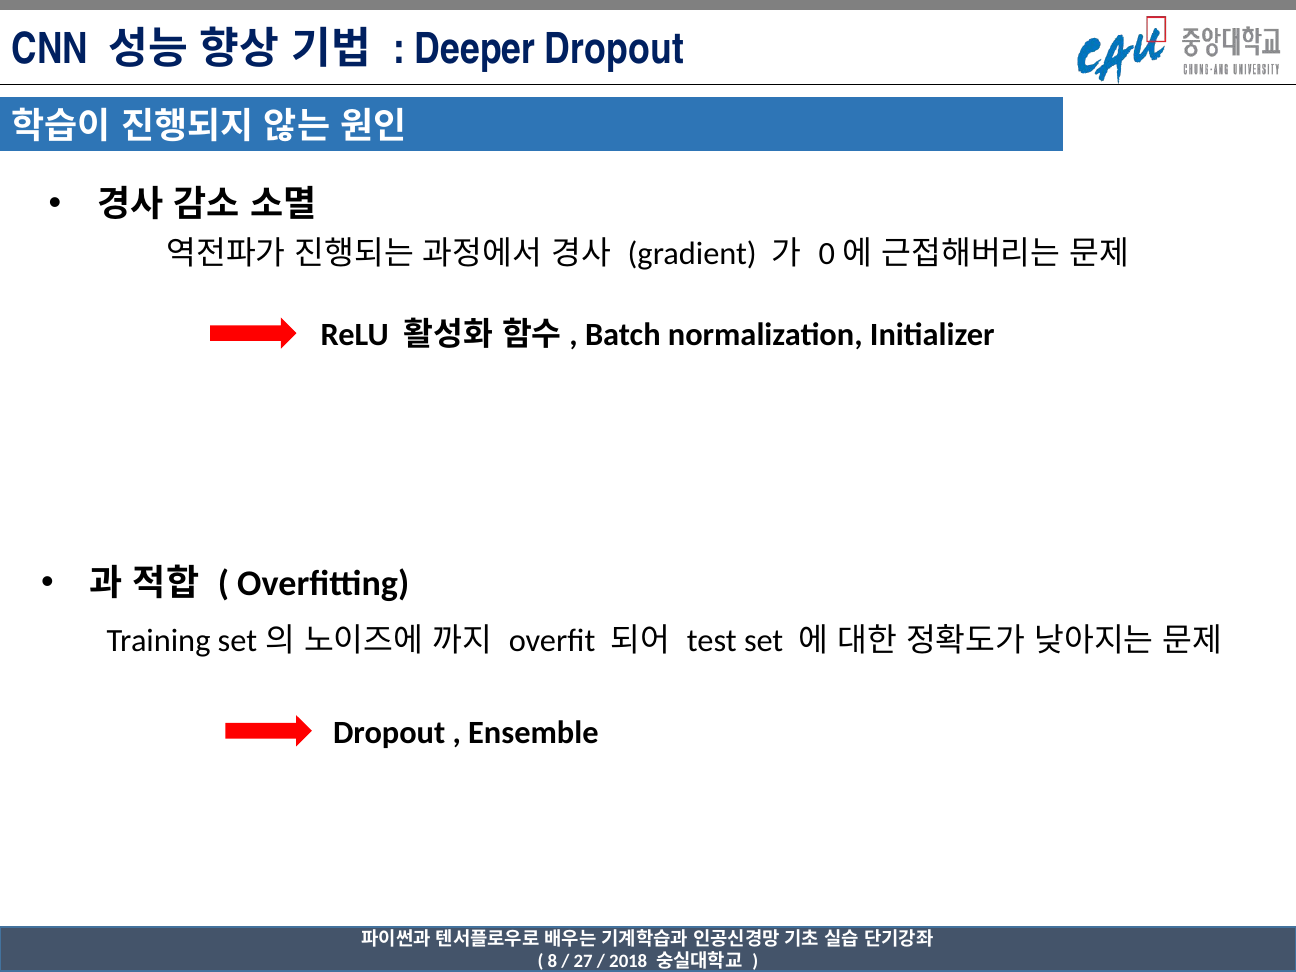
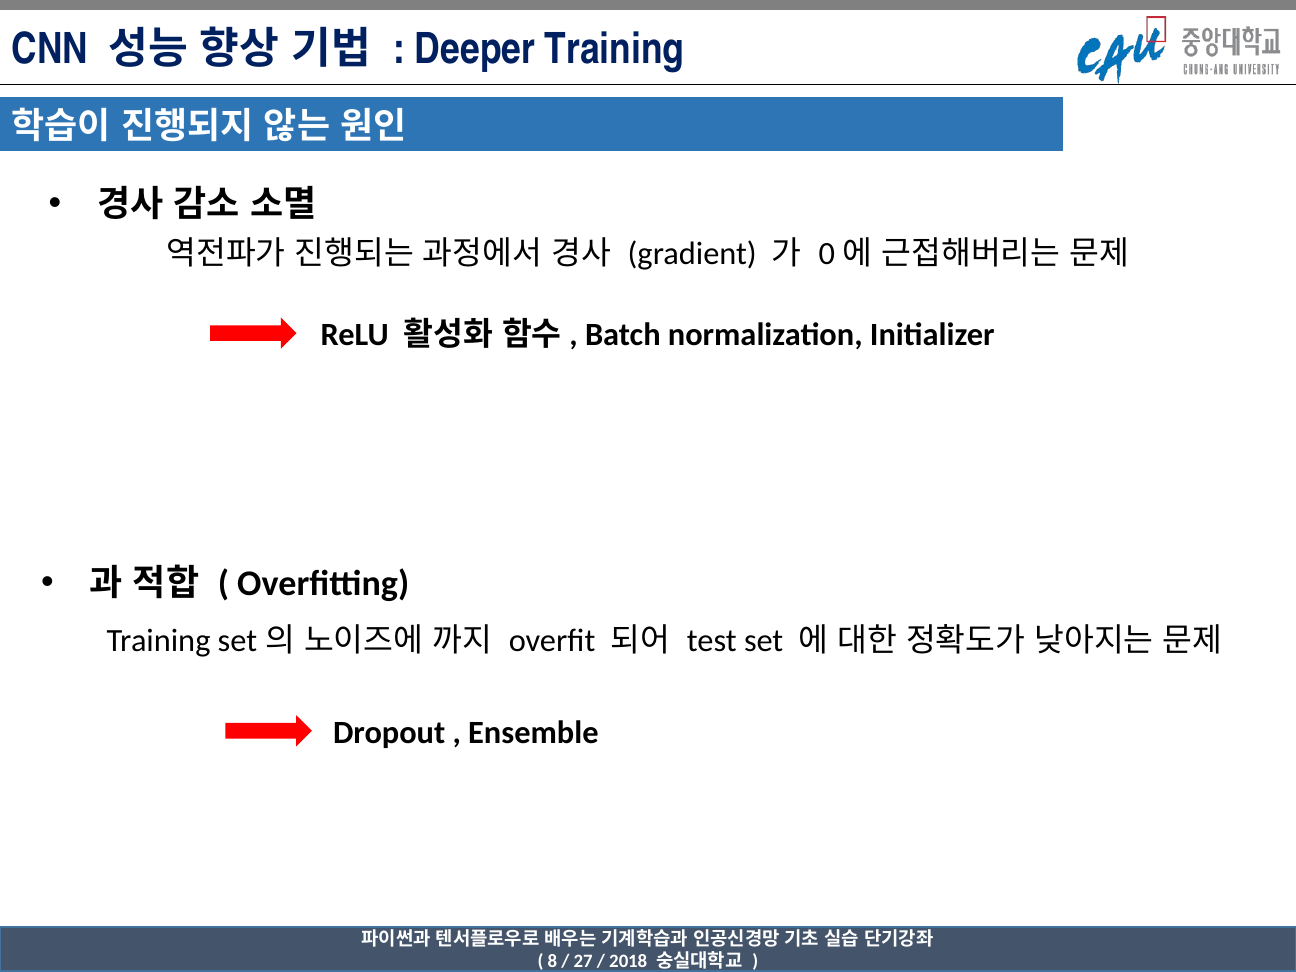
Deeper Dropout: Dropout -> Training (615, 49)
